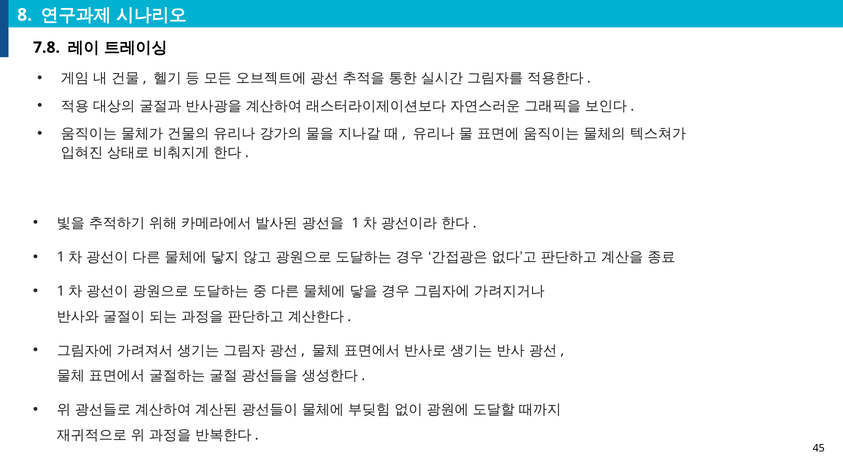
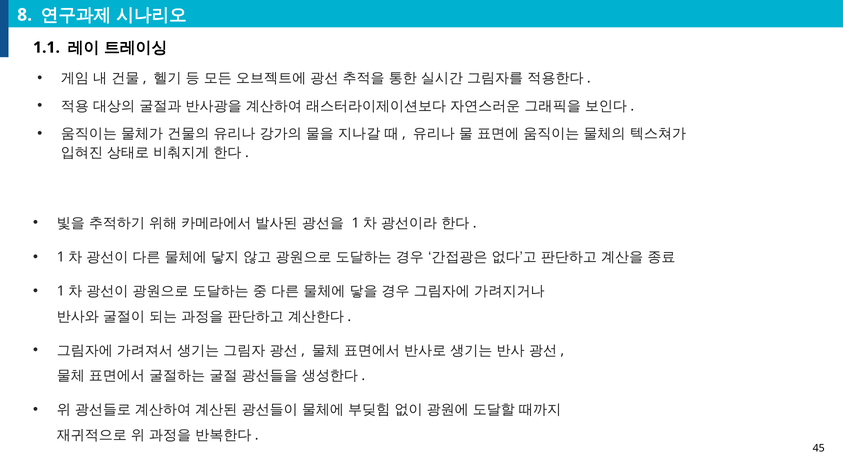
7.8: 7.8 -> 1.1 (46, 48)
